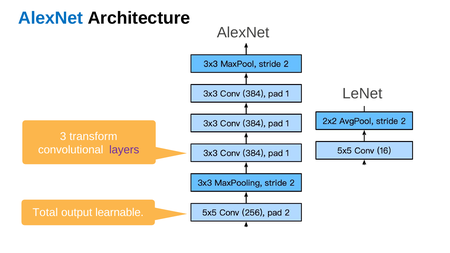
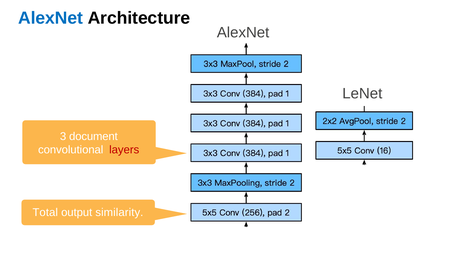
transform: transform -> document (93, 137)
layers colour: purple -> red (124, 150)
learnable: learnable -> similarity (119, 213)
